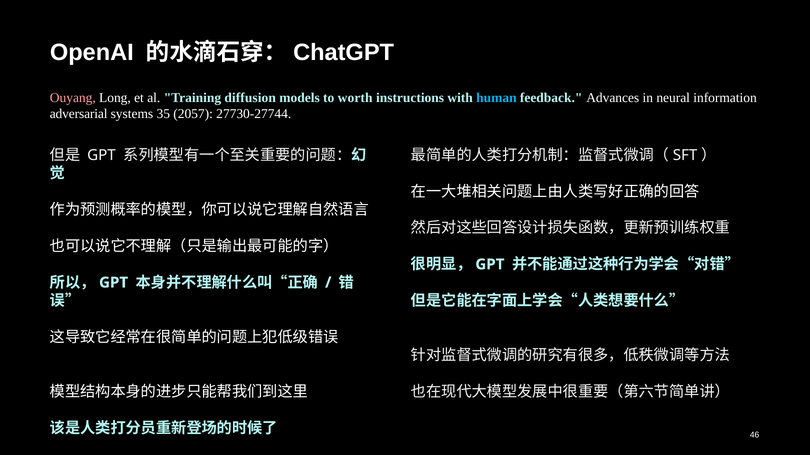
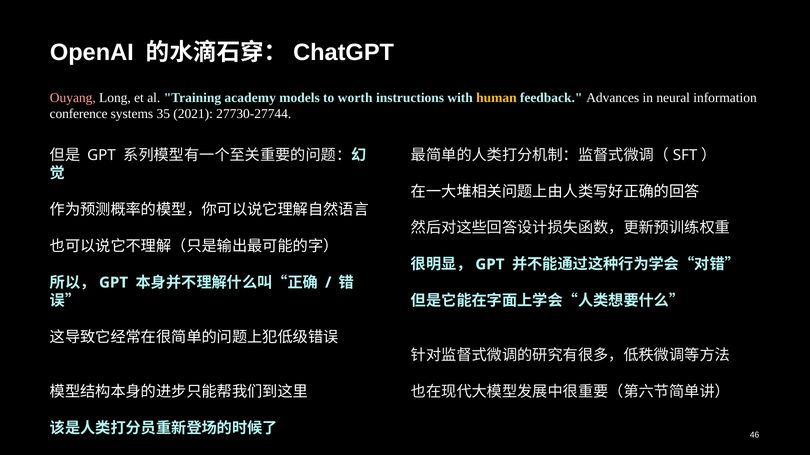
diffusion: diffusion -> academy (250, 98)
human colour: light blue -> yellow (496, 98)
adversarial: adversarial -> conference (79, 114)
2057: 2057 -> 2021 (193, 114)
